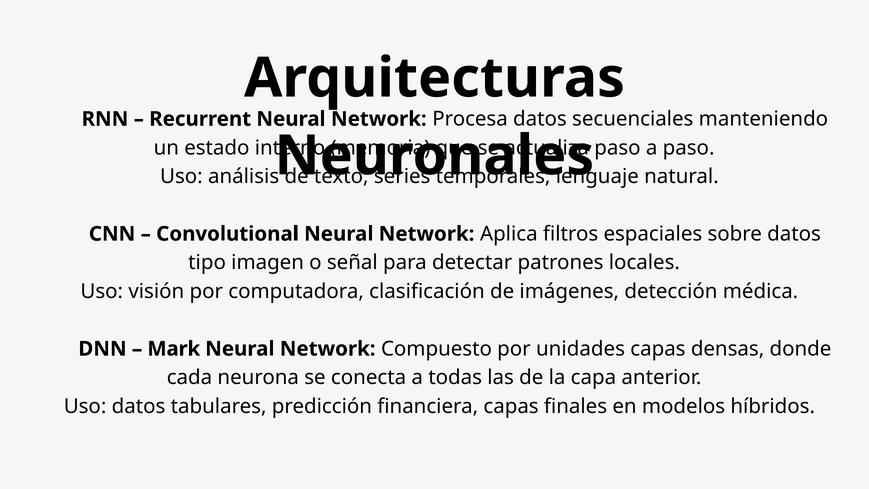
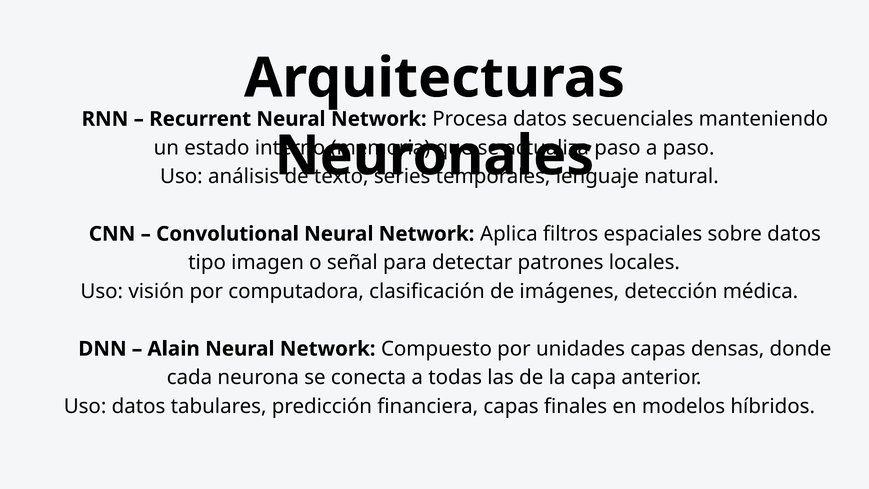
Mark: Mark -> Alain (174, 349)
